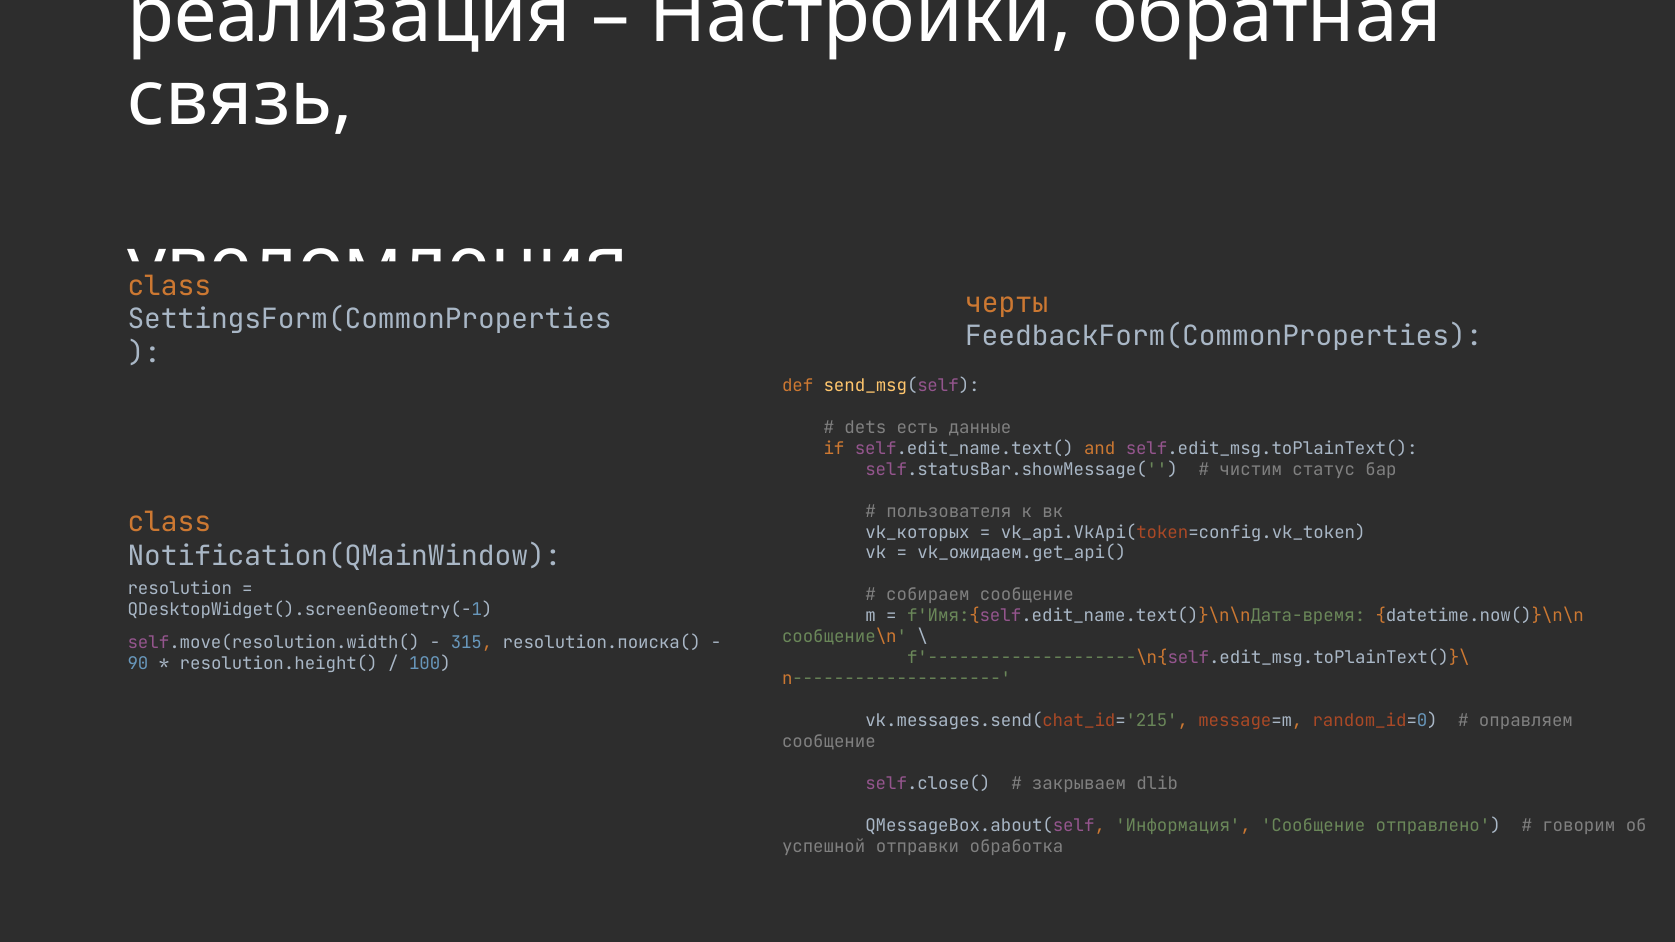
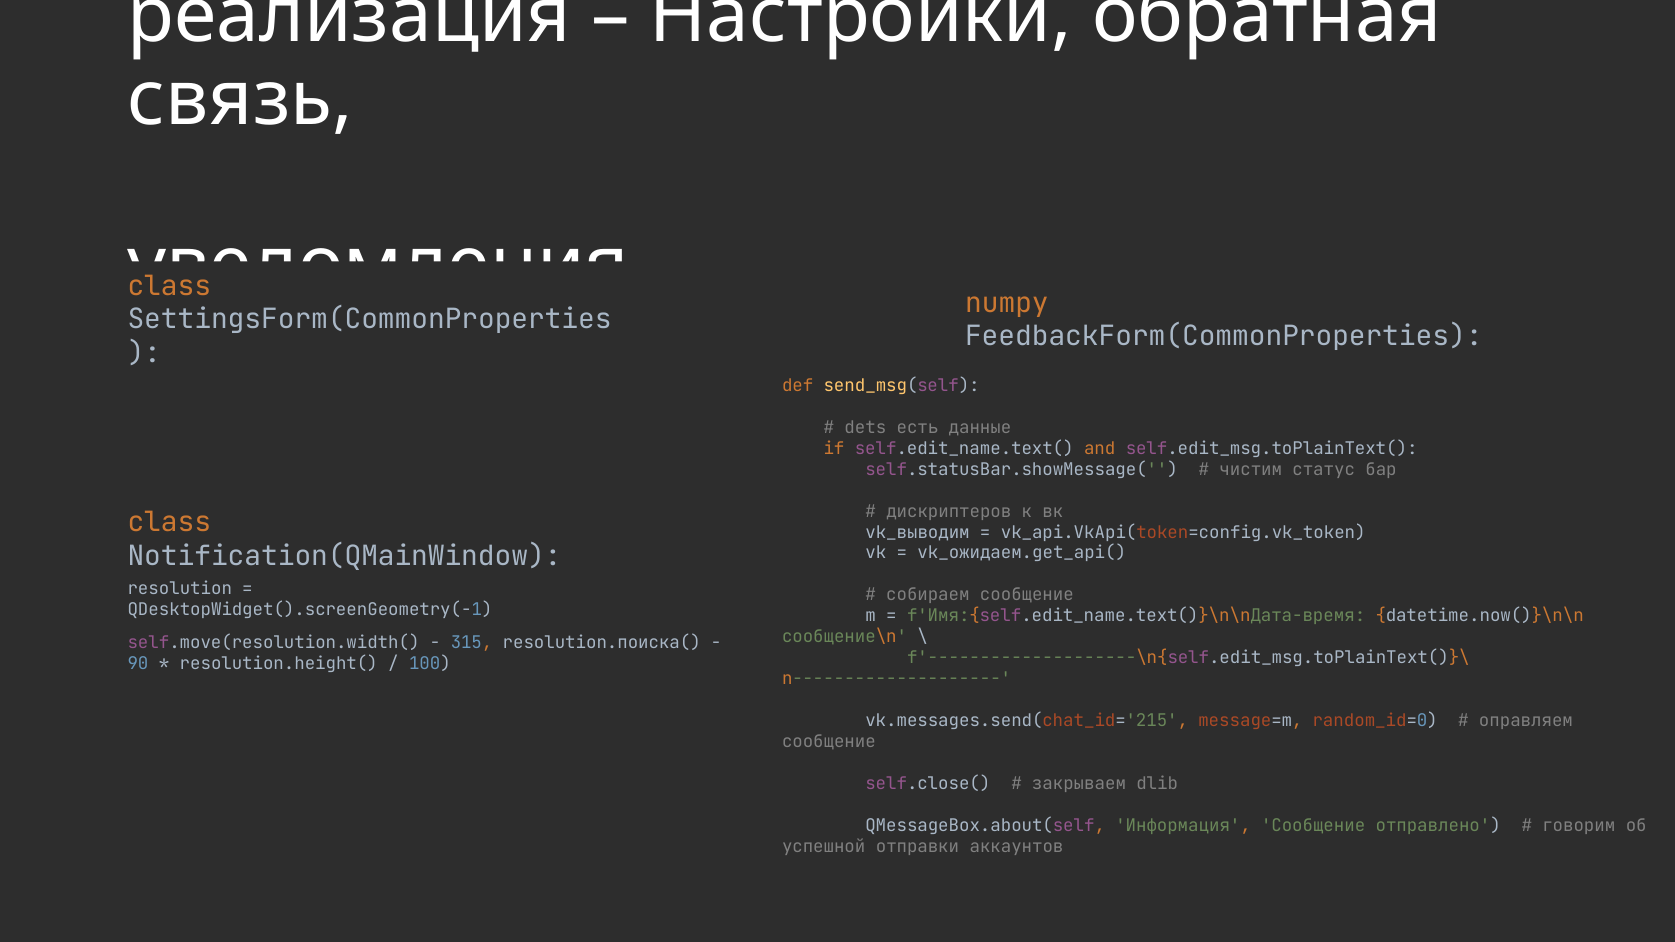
черты: черты -> numpy (1007, 303)
пользователя: пользователя -> дискриптеров (949, 511)
vk_которых: vk_которых -> vk_выводим (918, 532)
обработка: обработка -> аккаунтов (1017, 847)
